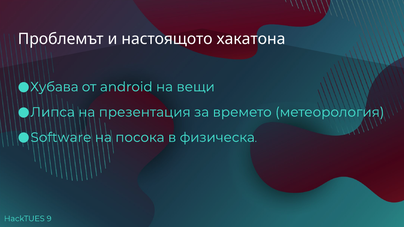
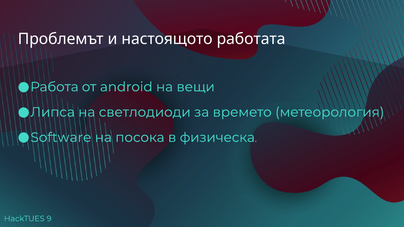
хакатона: хакатона -> работата (251, 39)
Хубава: Хубава -> Работа (54, 87)
презентация: презентация -> светлодиоди (145, 112)
